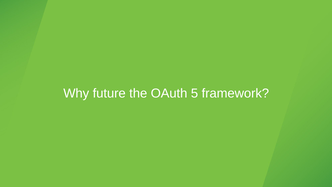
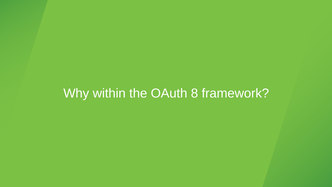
future: future -> within (109, 93)
5: 5 -> 8 (195, 93)
